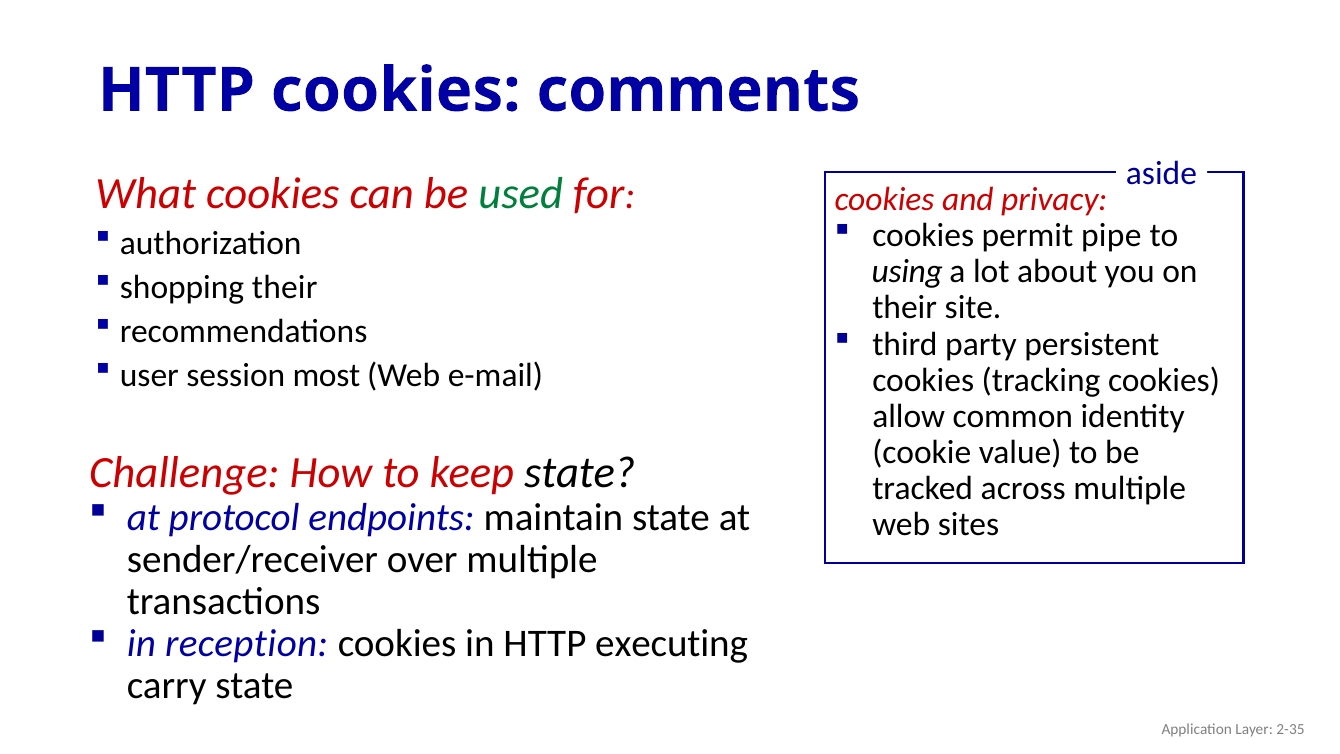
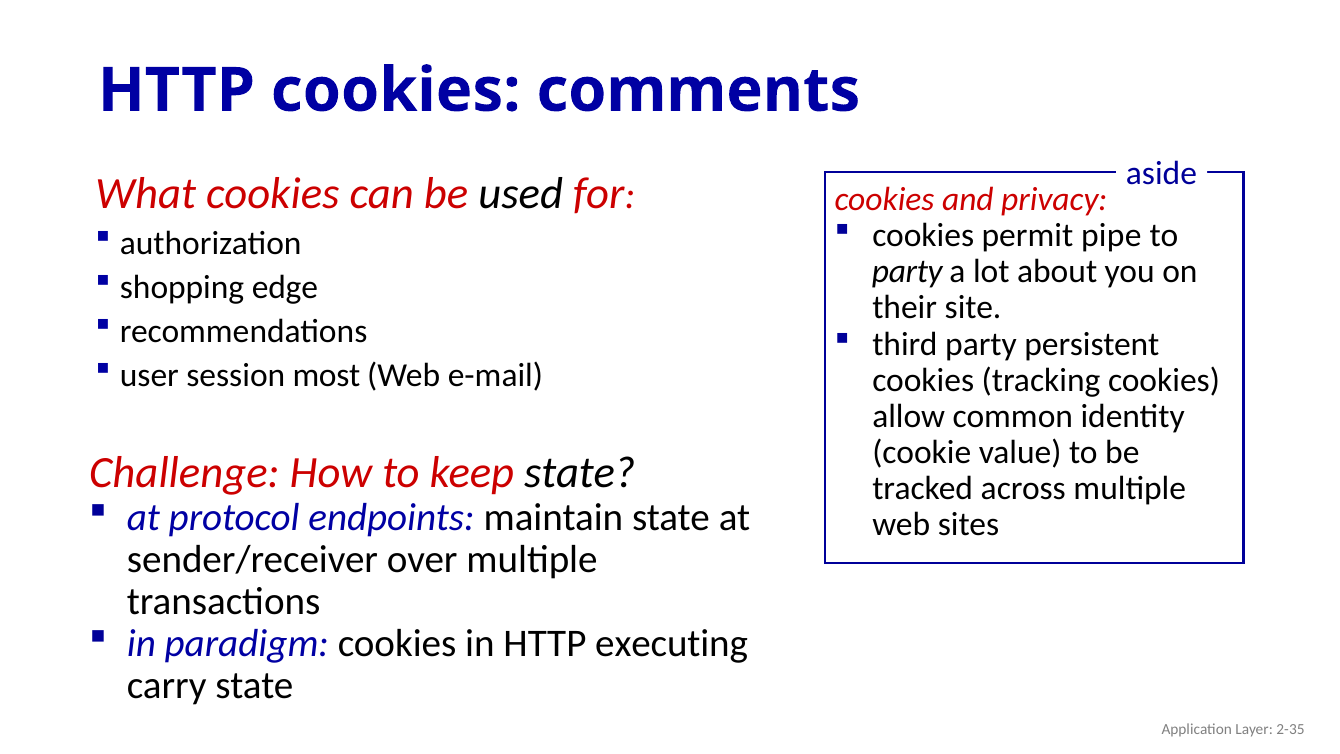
used colour: green -> black (521, 193)
using: using -> party (907, 272)
shopping their: their -> edge (285, 287)
reception: reception -> paradigm (247, 644)
